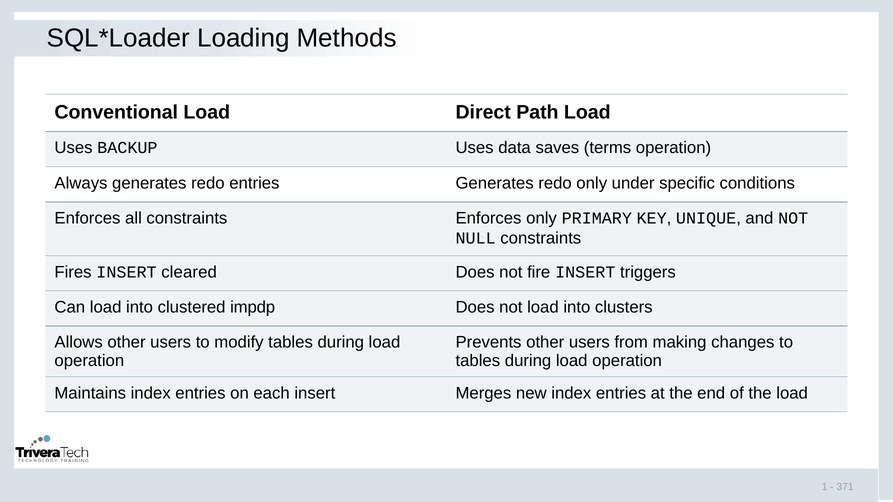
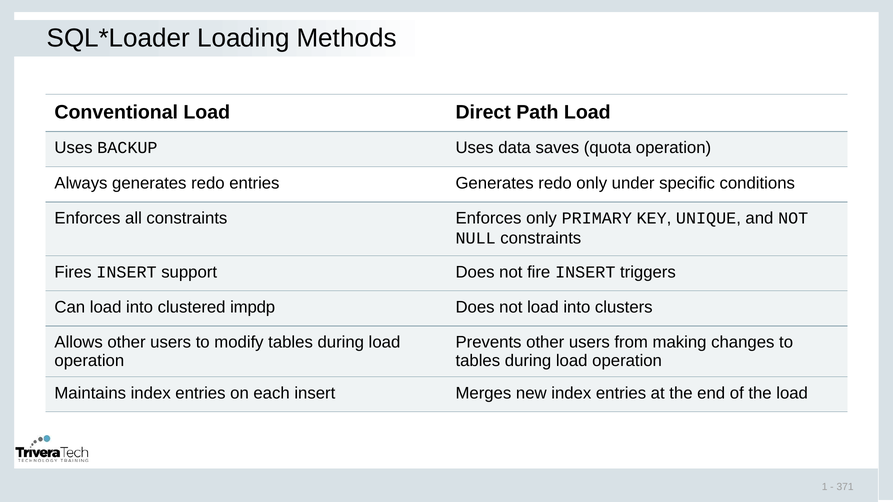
terms: terms -> quota (608, 148)
cleared: cleared -> support (189, 272)
